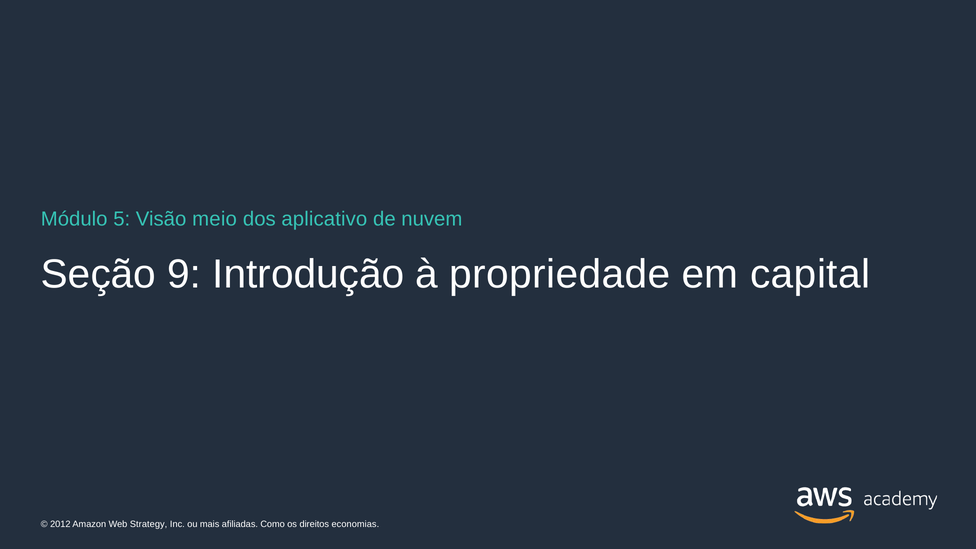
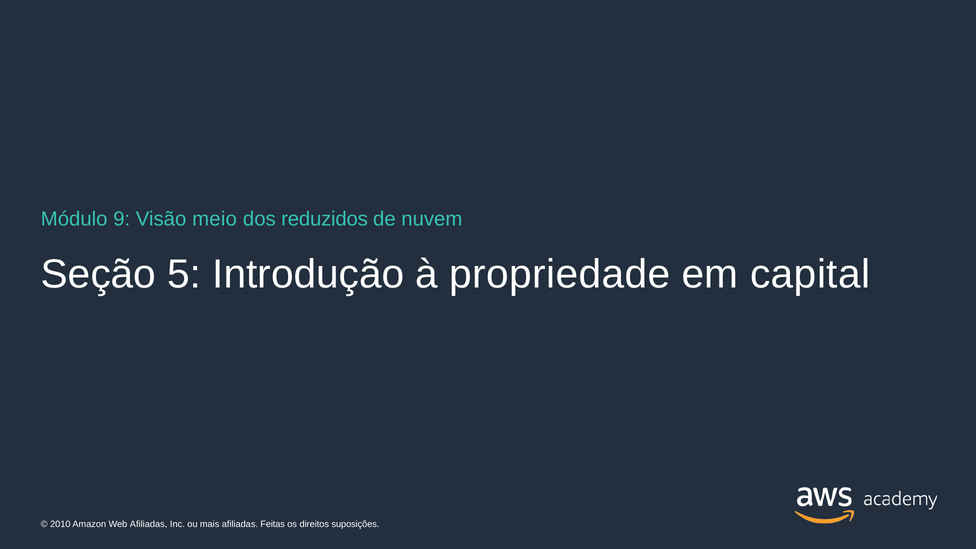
5: 5 -> 9 (122, 219)
aplicativo: aplicativo -> reduzidos (325, 219)
9: 9 -> 5 (184, 274)
2012: 2012 -> 2010 (60, 524)
Web Strategy: Strategy -> Afiliadas (149, 524)
Como: Como -> Feitas (273, 524)
economias: economias -> suposições (355, 524)
